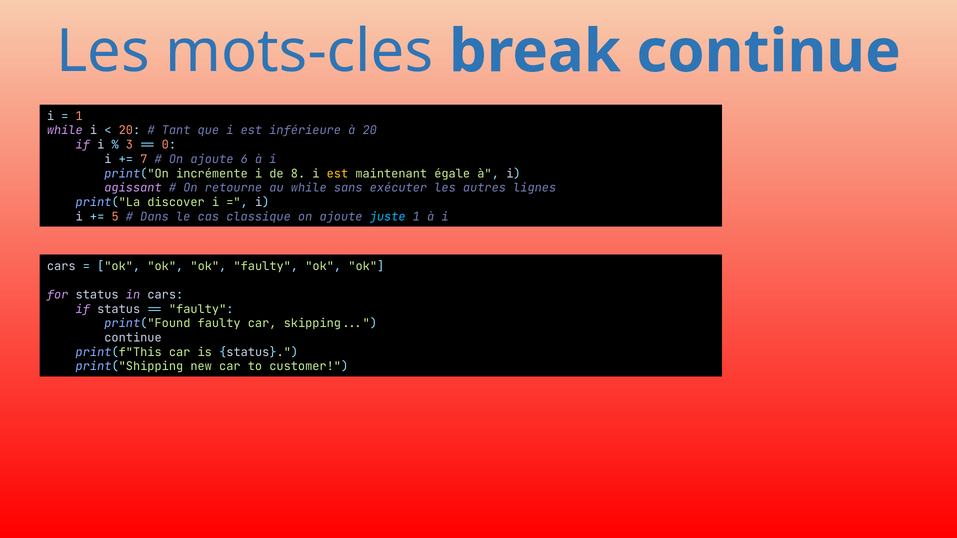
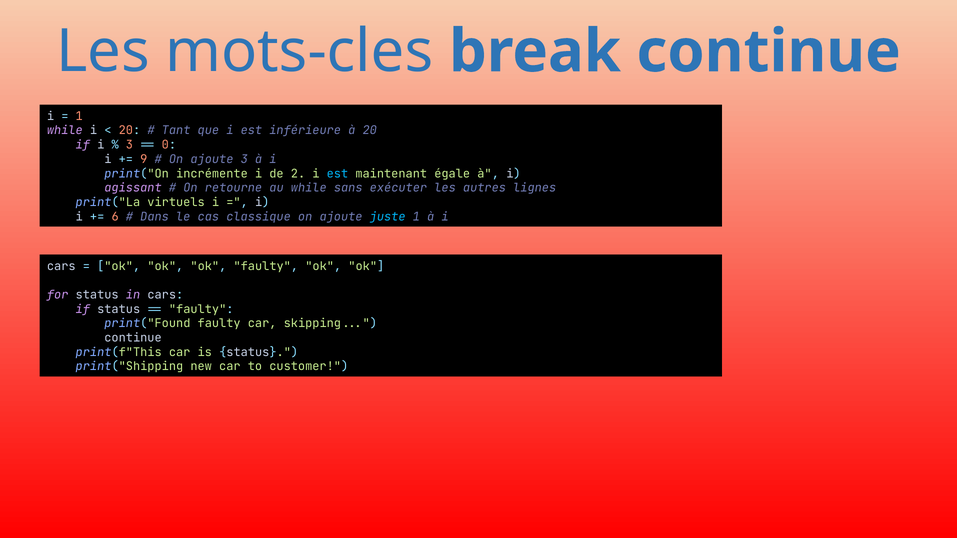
7: 7 -> 9 (144, 159)
ajoute 6: 6 -> 3 (244, 159)
8: 8 -> 2 (298, 174)
est colour: yellow -> light blue (337, 174)
discover: discover -> virtuels (176, 202)
5: 5 -> 6 (115, 217)
